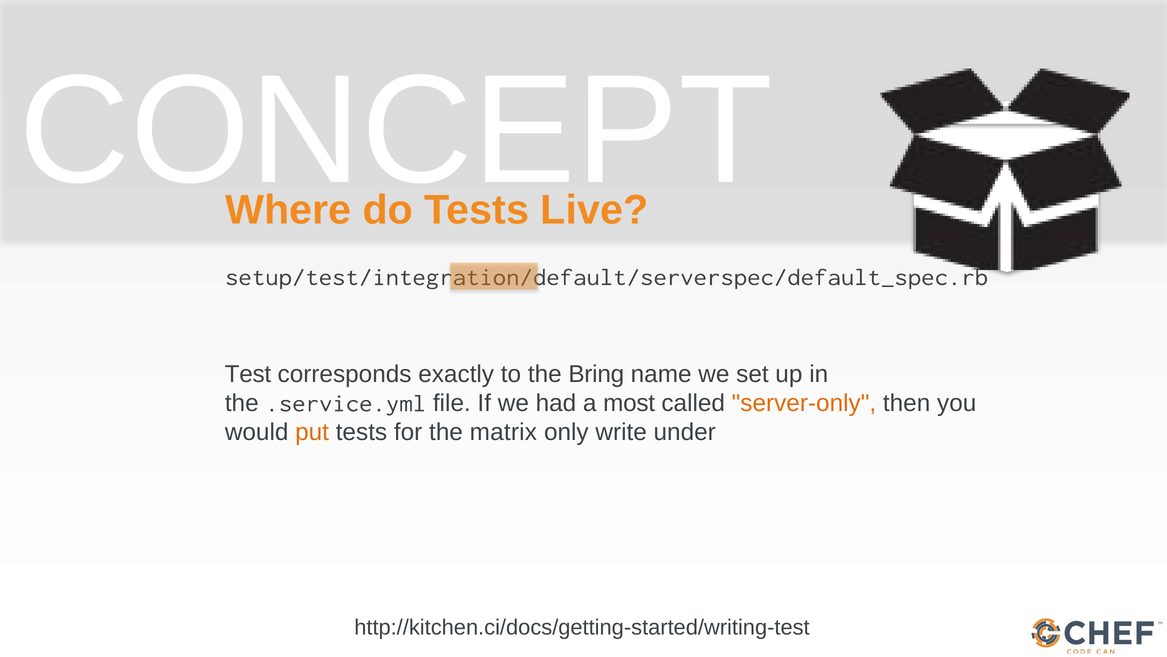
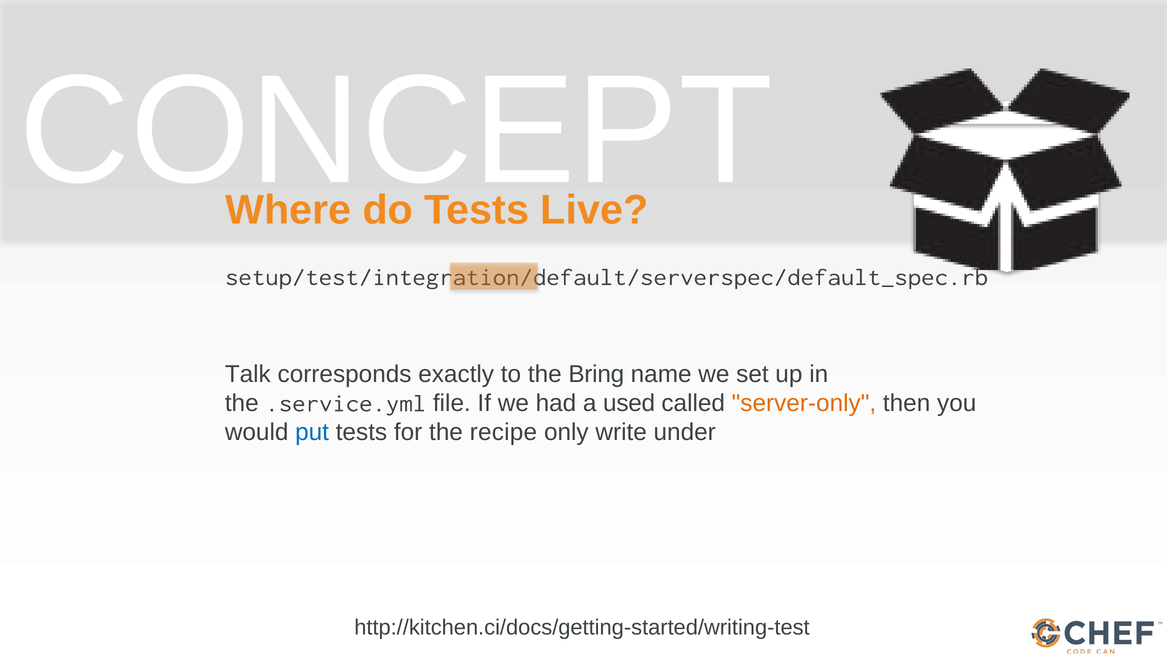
Test: Test -> Talk (248, 374)
most: most -> used (629, 403)
put colour: orange -> blue (312, 432)
matrix: matrix -> recipe (503, 432)
